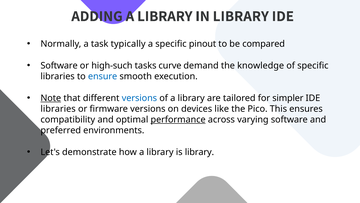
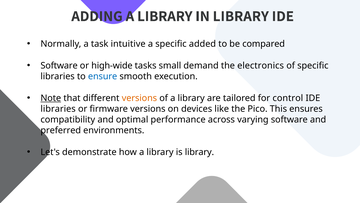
typically: typically -> intuitive (128, 44)
pinout: pinout -> added (202, 44)
high-such: high-such -> high-wide (112, 65)
curve: curve -> small (170, 65)
knowledge: knowledge -> electronics (261, 65)
versions colour: blue -> orange (139, 98)
simpler: simpler -> control (288, 98)
performance underline: present -> none (178, 119)
